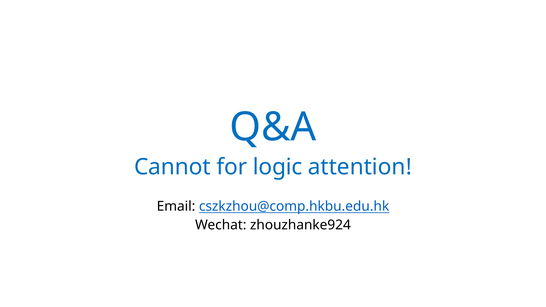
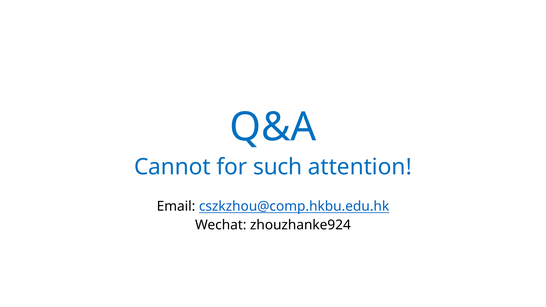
logic: logic -> such (278, 167)
